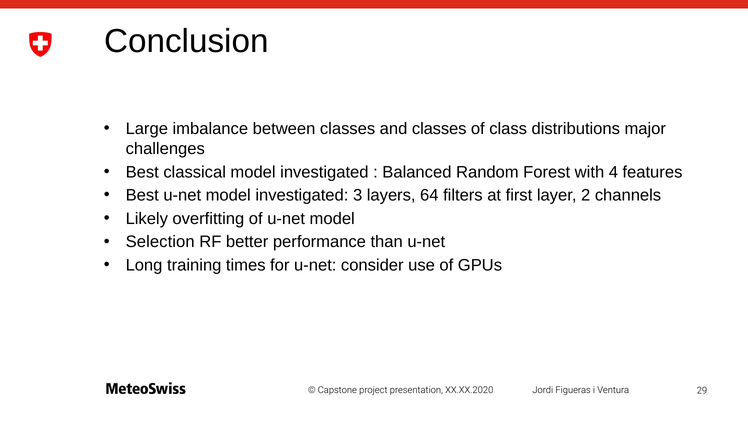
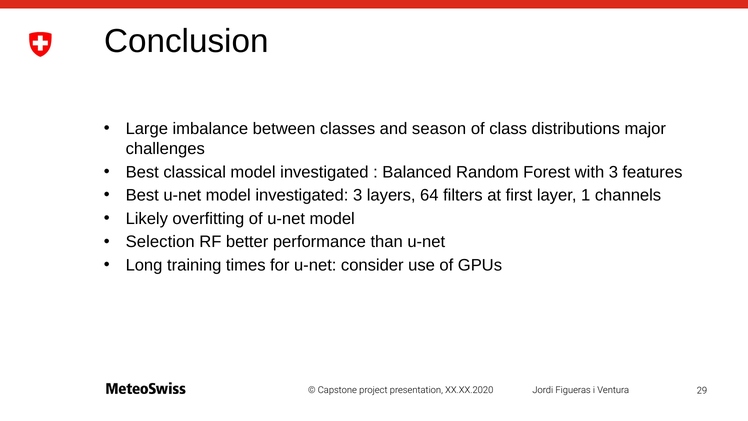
and classes: classes -> season (439, 129)
with 4: 4 -> 3 (613, 172)
2: 2 -> 1 (586, 195)
